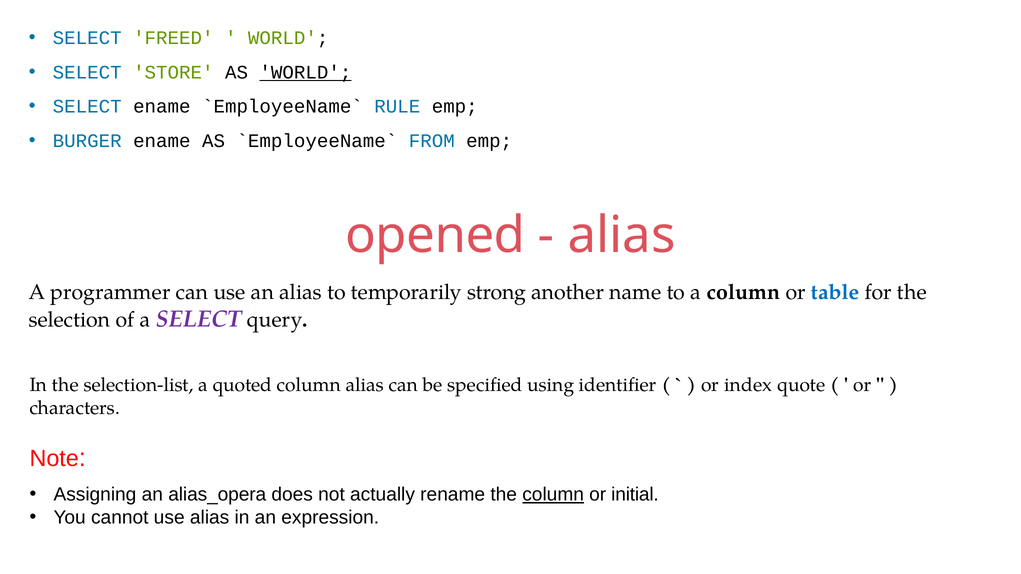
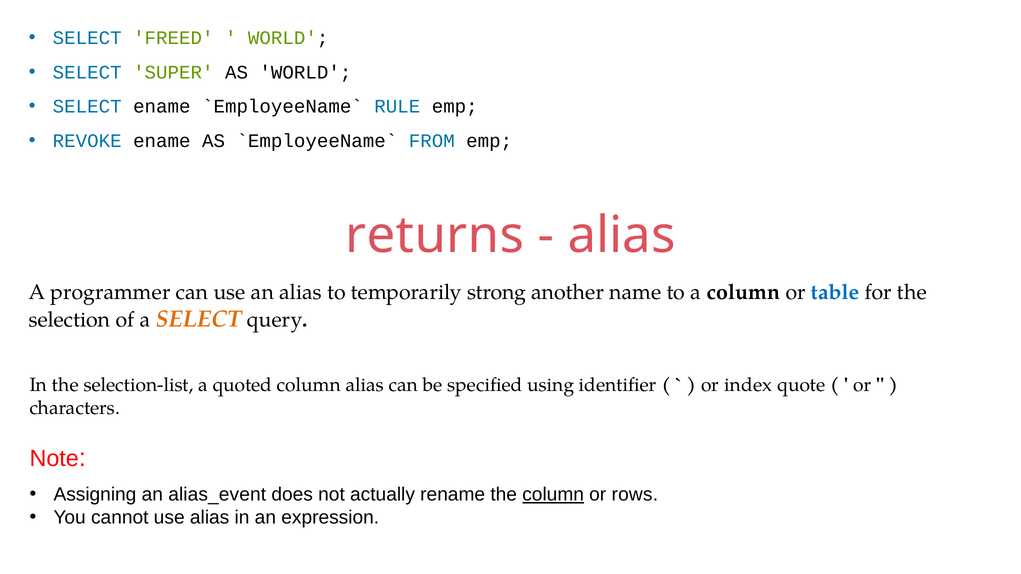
STORE: STORE -> SUPER (173, 72)
WORLD underline: present -> none (305, 72)
BURGER: BURGER -> REVOKE (87, 141)
opened: opened -> returns (435, 236)
SELECT colour: purple -> orange (199, 319)
alias_opera: alias_opera -> alias_event (217, 495)
initial: initial -> rows (635, 495)
